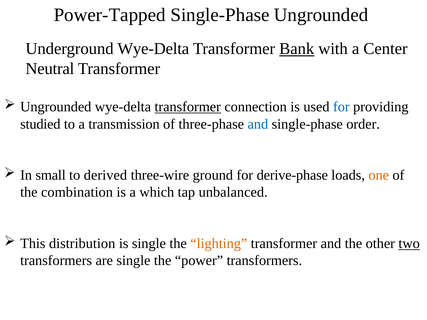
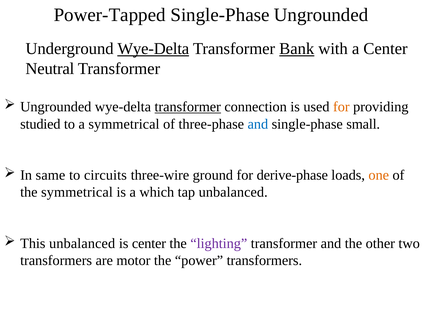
Wye-Delta underline: none -> present (153, 49)
for colour: blue -> orange (341, 107)
a transmission: transmission -> symmetrical (124, 124)
order: order -> small (363, 124)
small: small -> same (50, 175)
derived: derived -> circuits (105, 175)
the combination: combination -> symmetrical (77, 192)
This distribution: distribution -> unbalanced (82, 244)
is single: single -> center (149, 244)
lighting colour: orange -> purple (219, 244)
two underline: present -> none (409, 244)
are single: single -> motor (133, 261)
